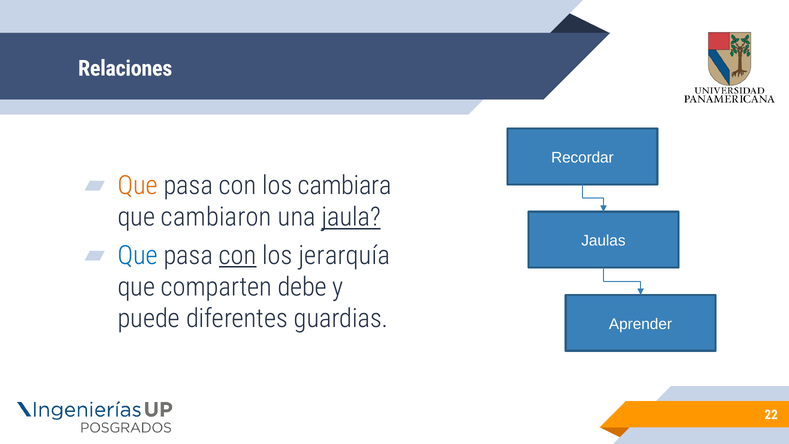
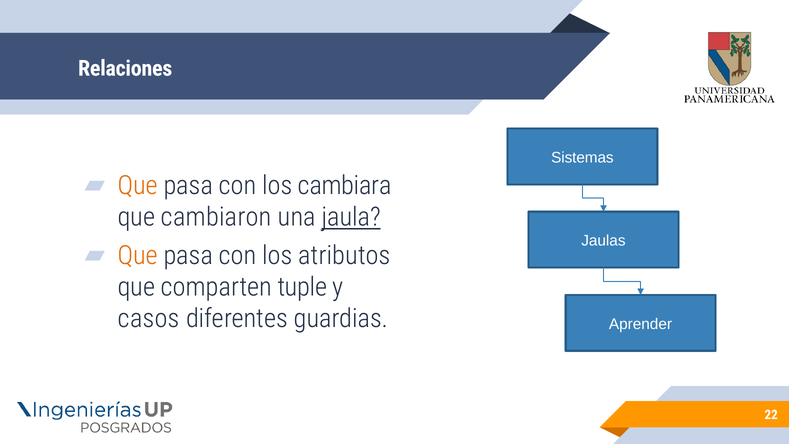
Recordar: Recordar -> Sistemas (582, 157)
Que colour: blue -> orange (138, 255)
con underline: present -> none (238, 255)
jerarquía: jerarquía -> atributos (344, 255)
debe: debe -> tuple (302, 287)
puede: puede -> casos (149, 318)
